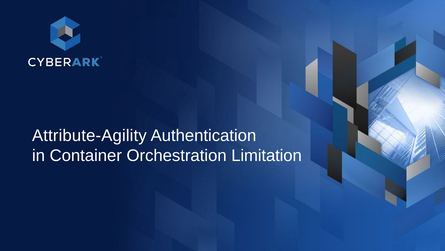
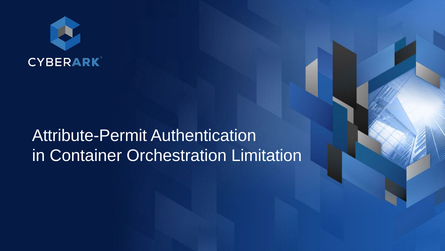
Attribute-Agility: Attribute-Agility -> Attribute-Permit (89, 135)
